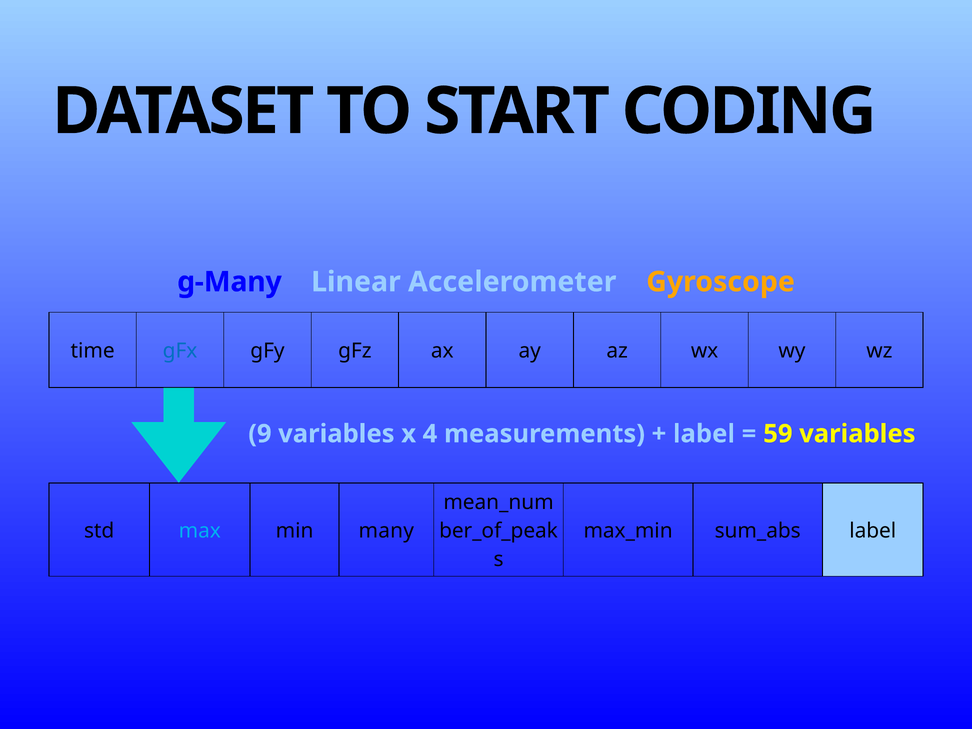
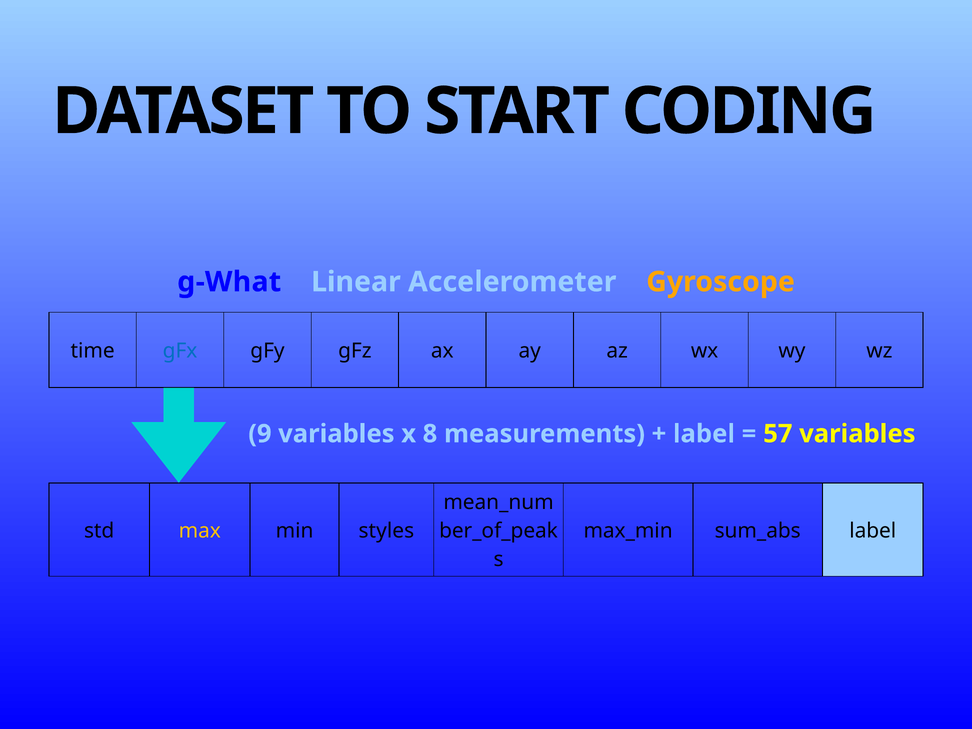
g-Many: g-Many -> g-What (229, 282)
4: 4 -> 8 (430, 434)
59: 59 -> 57 (778, 434)
max colour: light blue -> yellow (200, 531)
many: many -> styles (386, 531)
